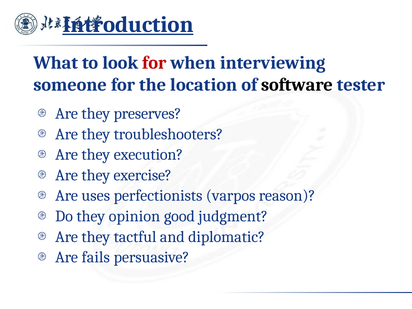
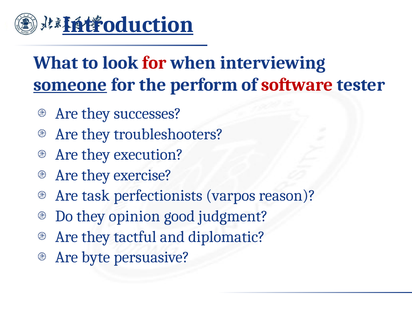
someone underline: none -> present (70, 85)
location: location -> perform (204, 85)
software colour: black -> red (297, 85)
preserves: preserves -> successes (147, 114)
uses: uses -> task (96, 196)
fails: fails -> byte (96, 257)
